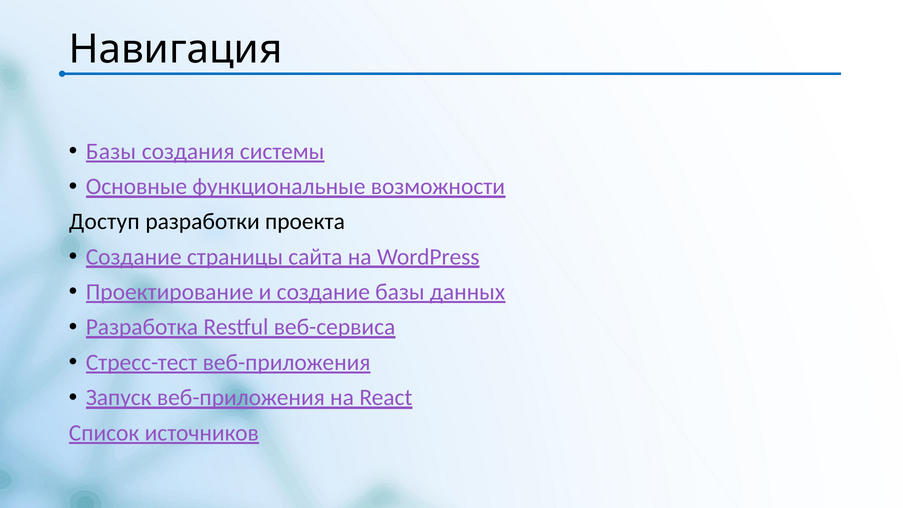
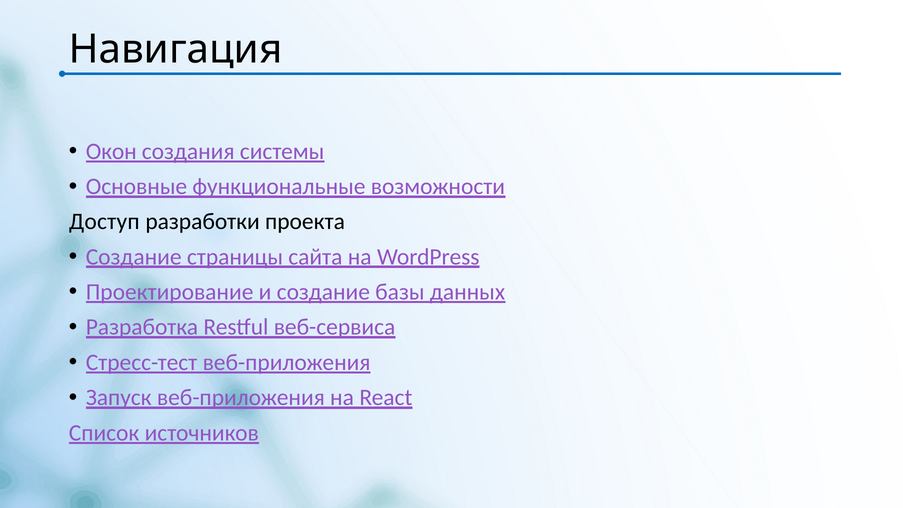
Базы: Базы -> Окон (111, 151)
